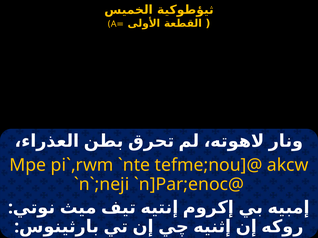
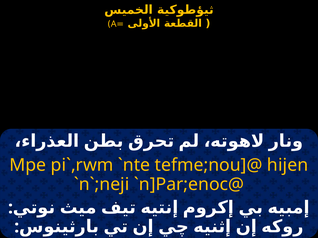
akcw: akcw -> hijen (288, 165)
